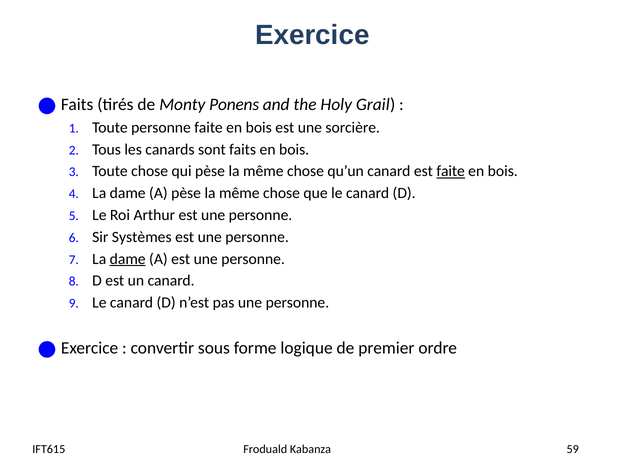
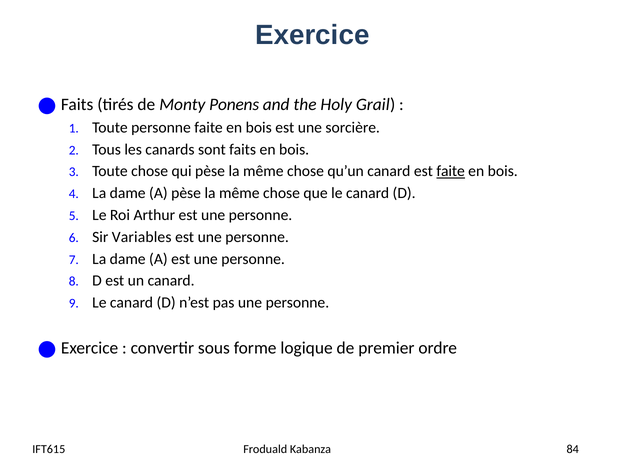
Systèmes: Systèmes -> Variables (142, 237)
dame underline: present -> none (128, 259)
59: 59 -> 84 (573, 449)
